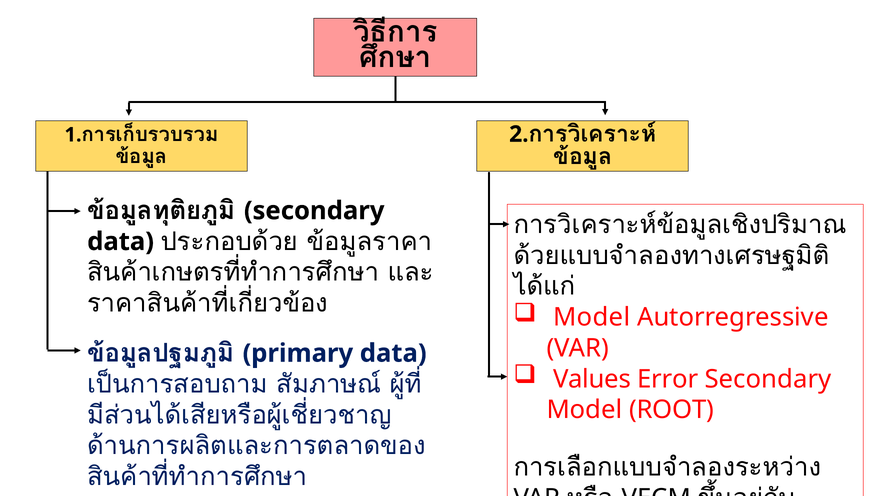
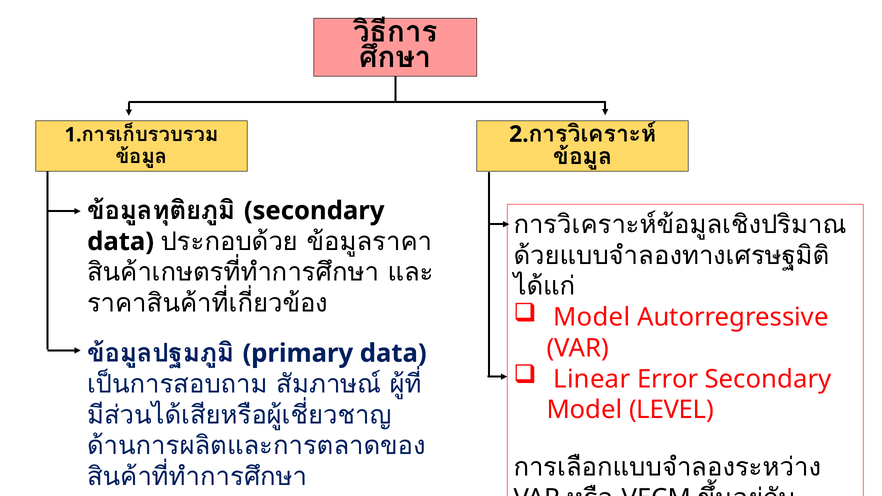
Values: Values -> Linear (592, 379)
ROOT: ROOT -> LEVEL (671, 410)
